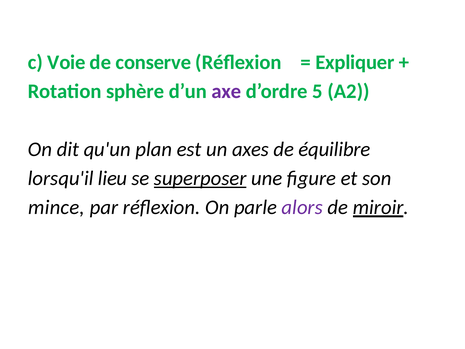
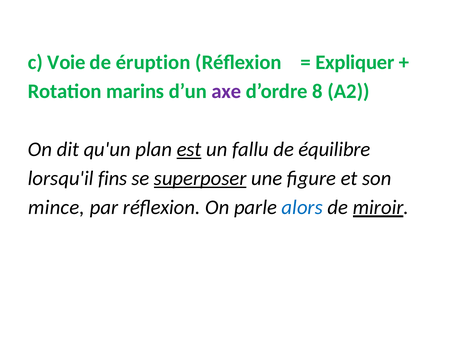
conserve: conserve -> éruption (153, 62)
sphère: sphère -> marins (135, 91)
5: 5 -> 8 (317, 91)
est underline: none -> present (189, 149)
axes: axes -> fallu (250, 149)
lieu: lieu -> fins (113, 178)
alors colour: purple -> blue (302, 207)
